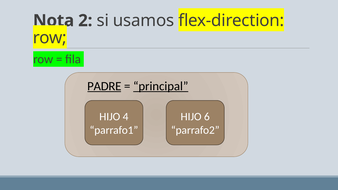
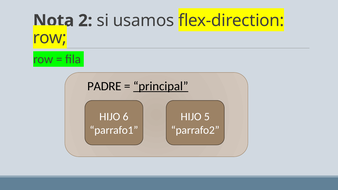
PADRE underline: present -> none (104, 86)
4: 4 -> 6 (126, 117)
6: 6 -> 5 (207, 117)
